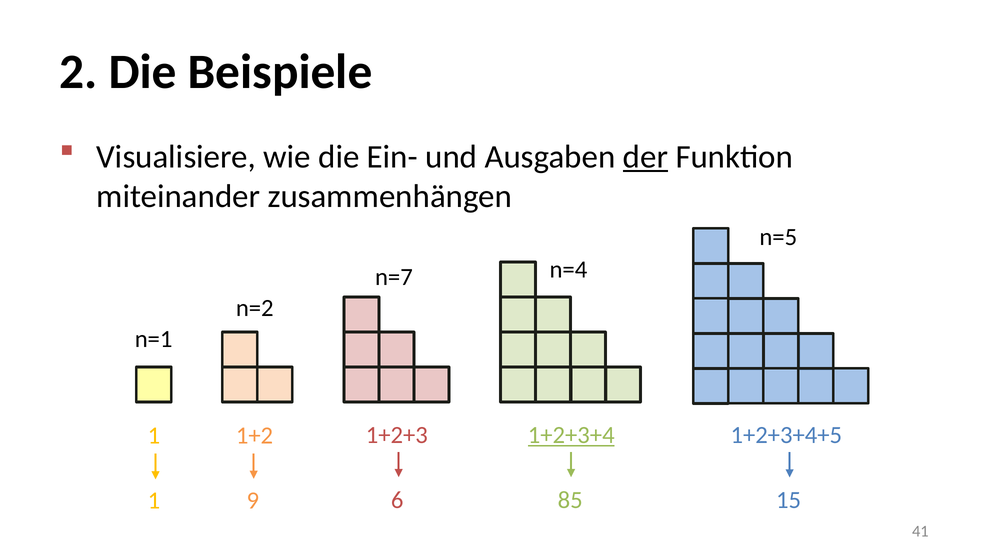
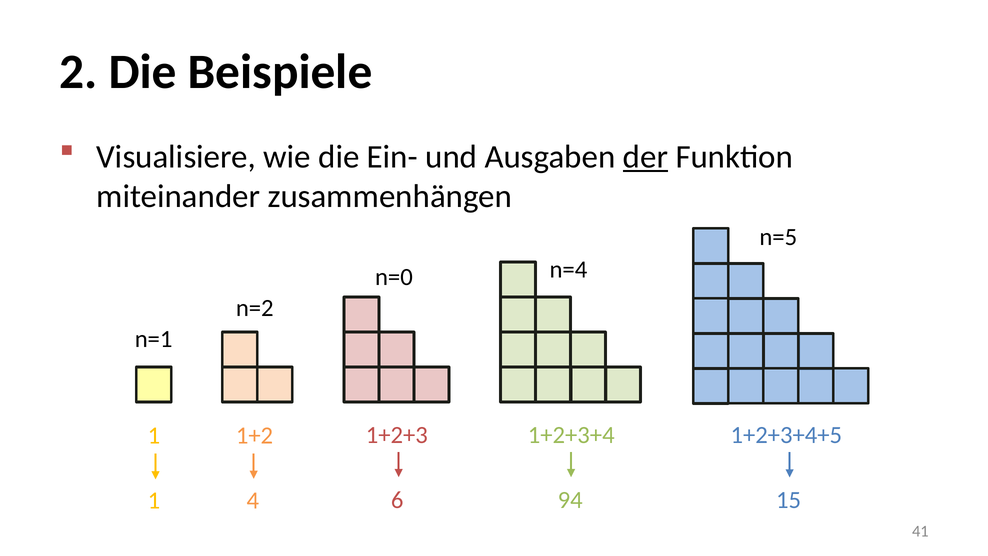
n=7: n=7 -> n=0 (394, 277)
1+2+3+4 underline: present -> none (571, 435)
9: 9 -> 4 (253, 501)
85: 85 -> 94 (570, 500)
